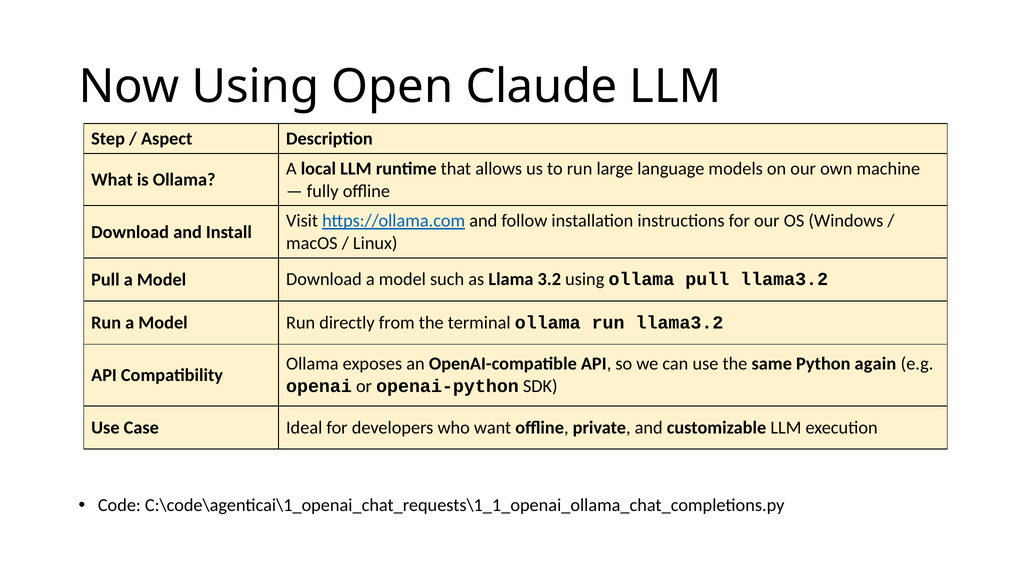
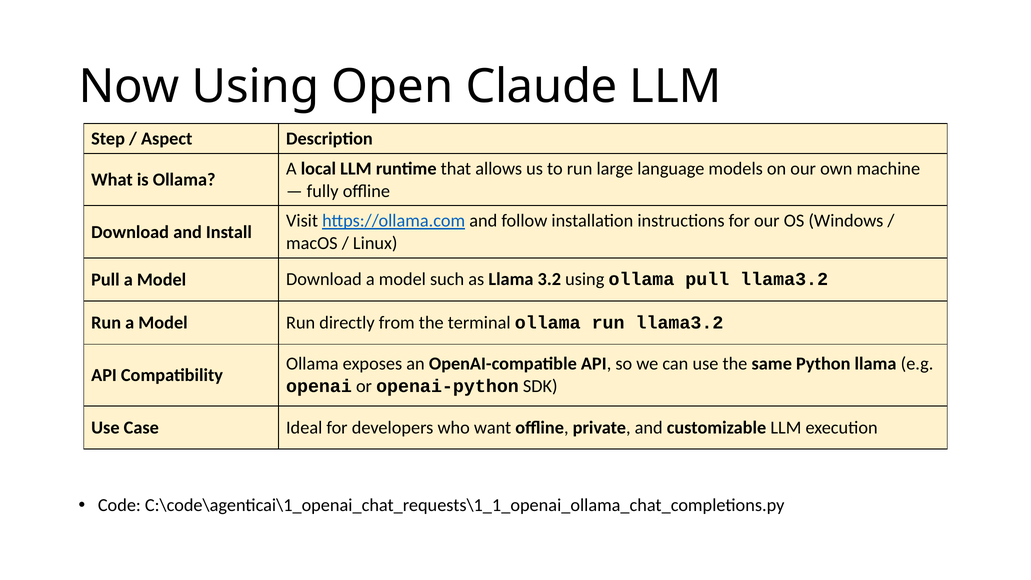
Python again: again -> llama (876, 364)
